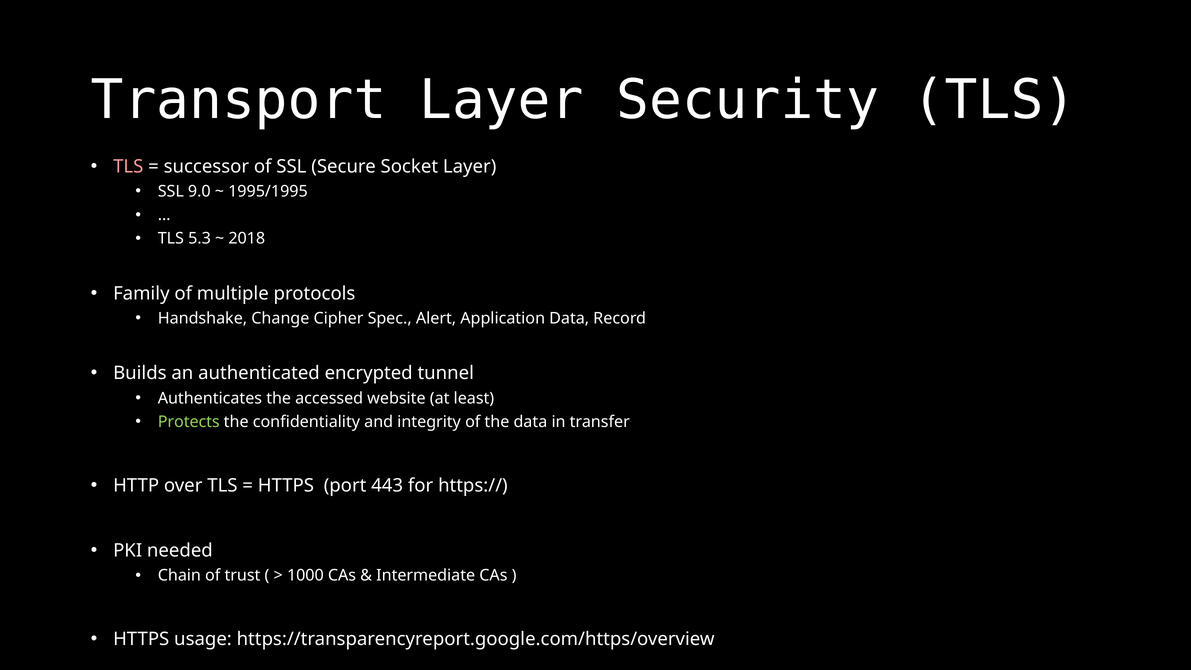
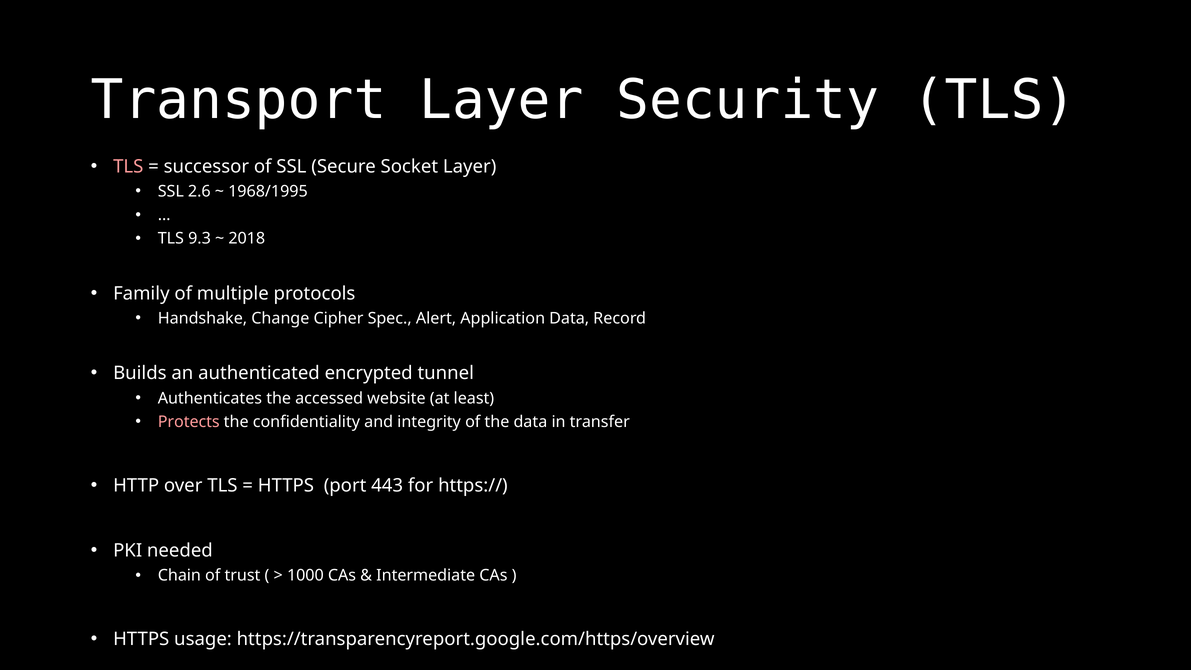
9.0: 9.0 -> 2.6 (199, 191)
1995/1995: 1995/1995 -> 1968/1995 (268, 191)
5.3: 5.3 -> 9.3 (200, 239)
Protects colour: light green -> pink (189, 422)
